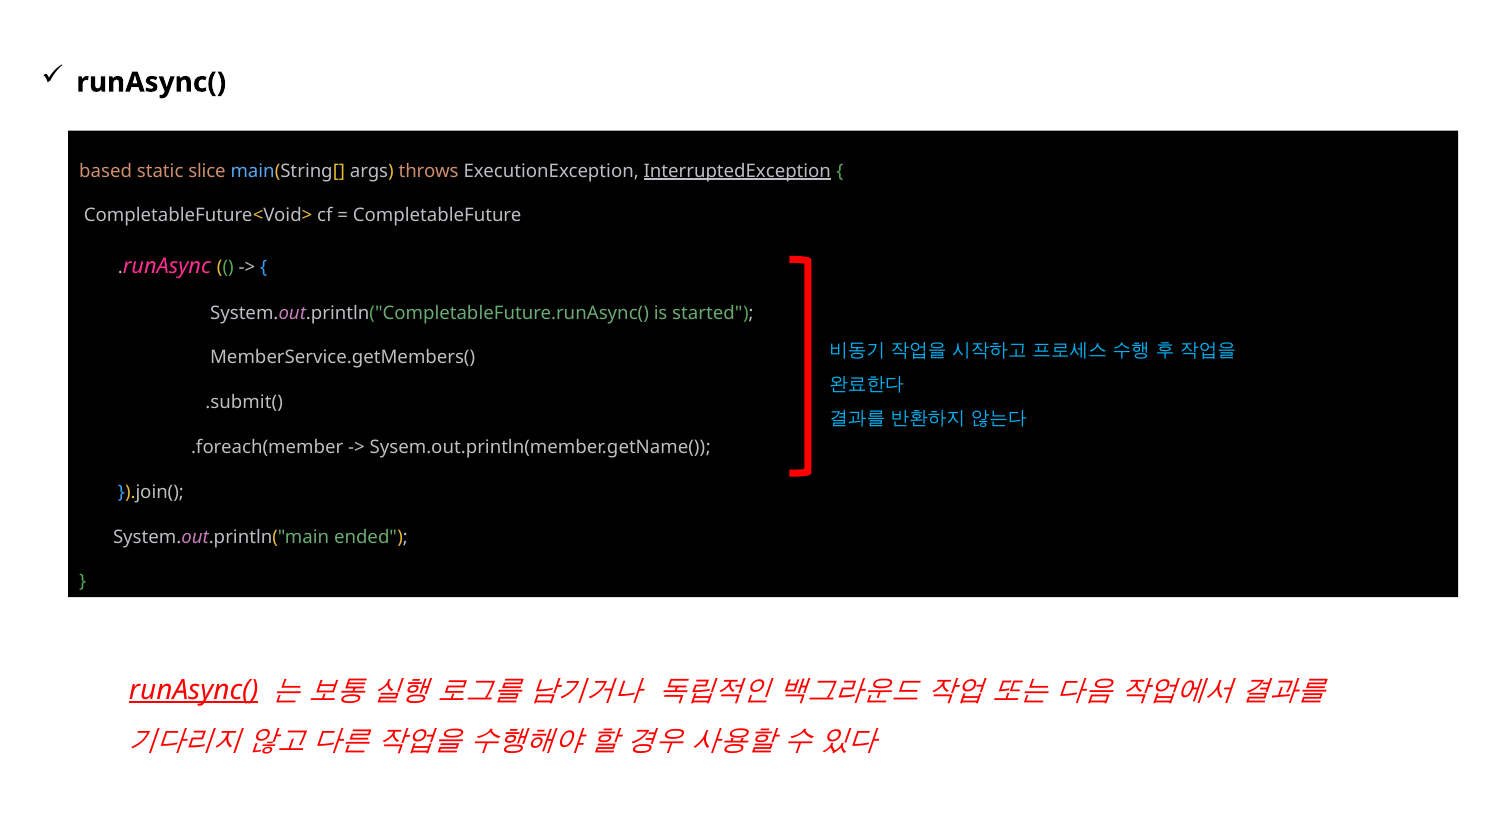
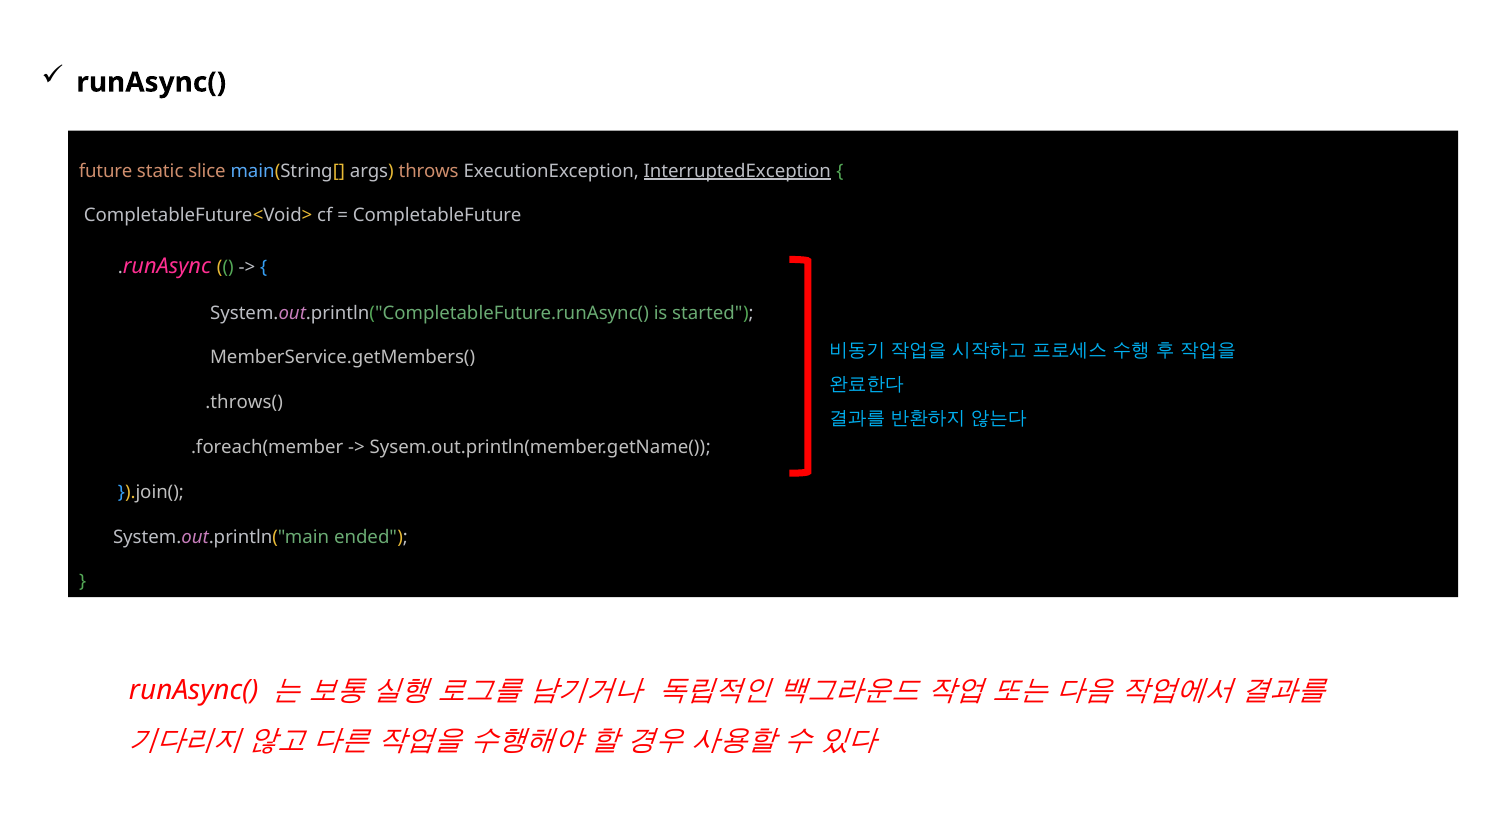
based: based -> future (106, 171)
.submit(: .submit( -> .throws( (244, 403)
runAsync( underline: present -> none (194, 690)
